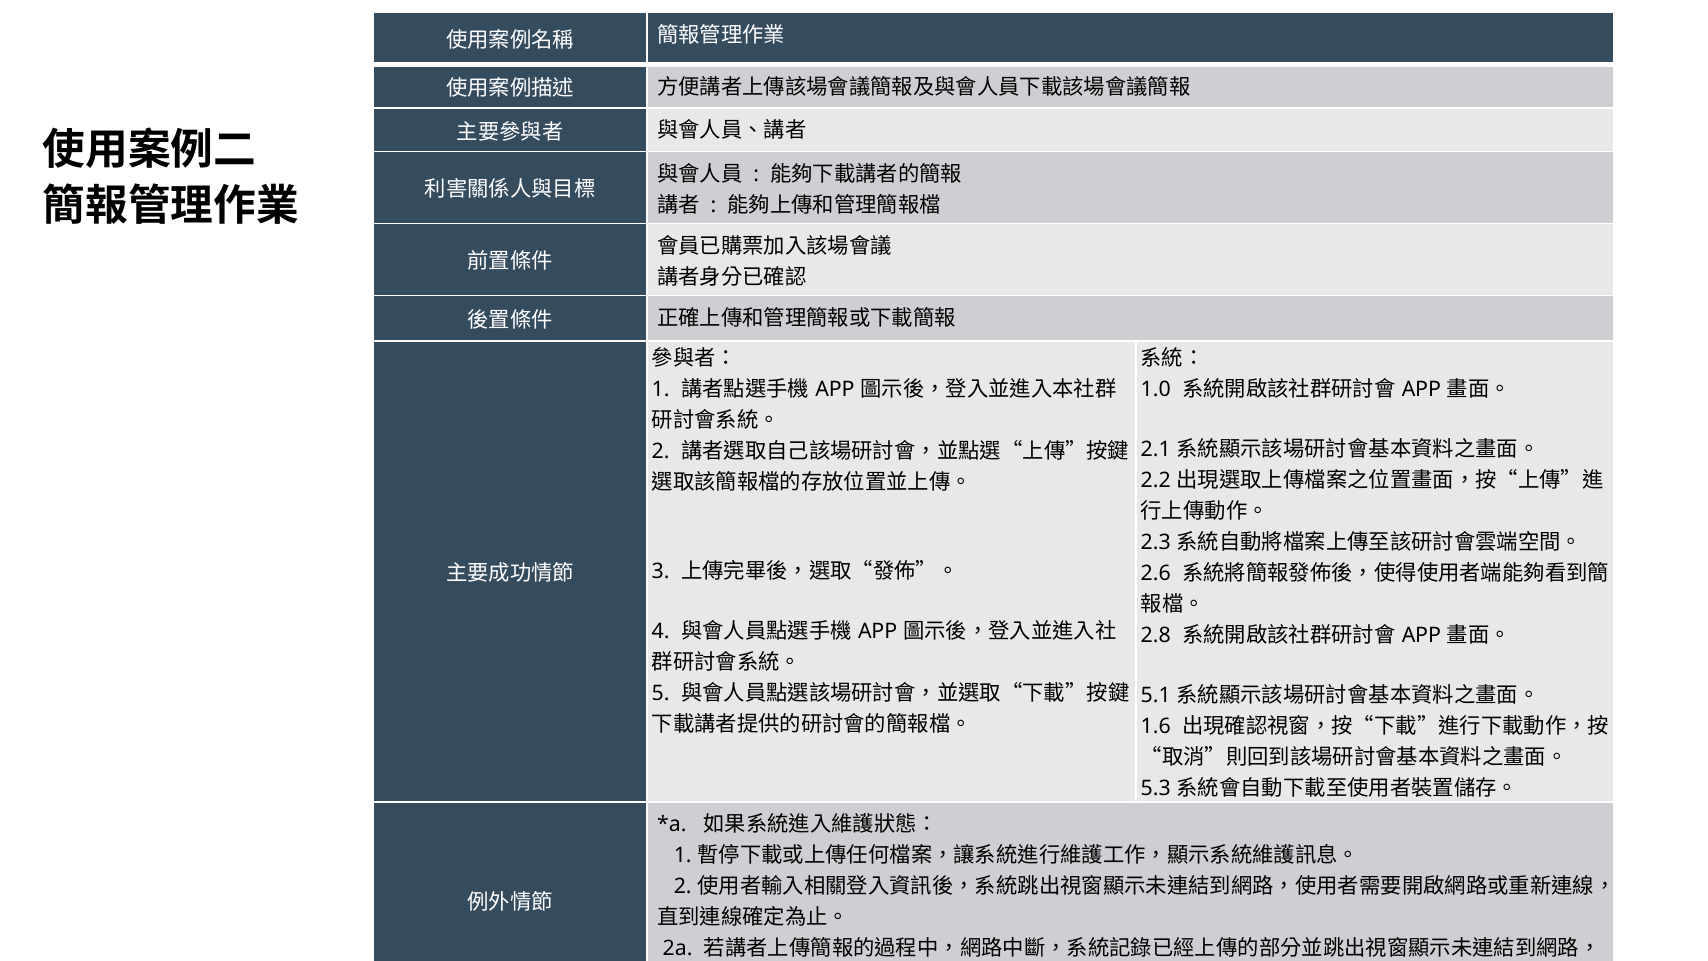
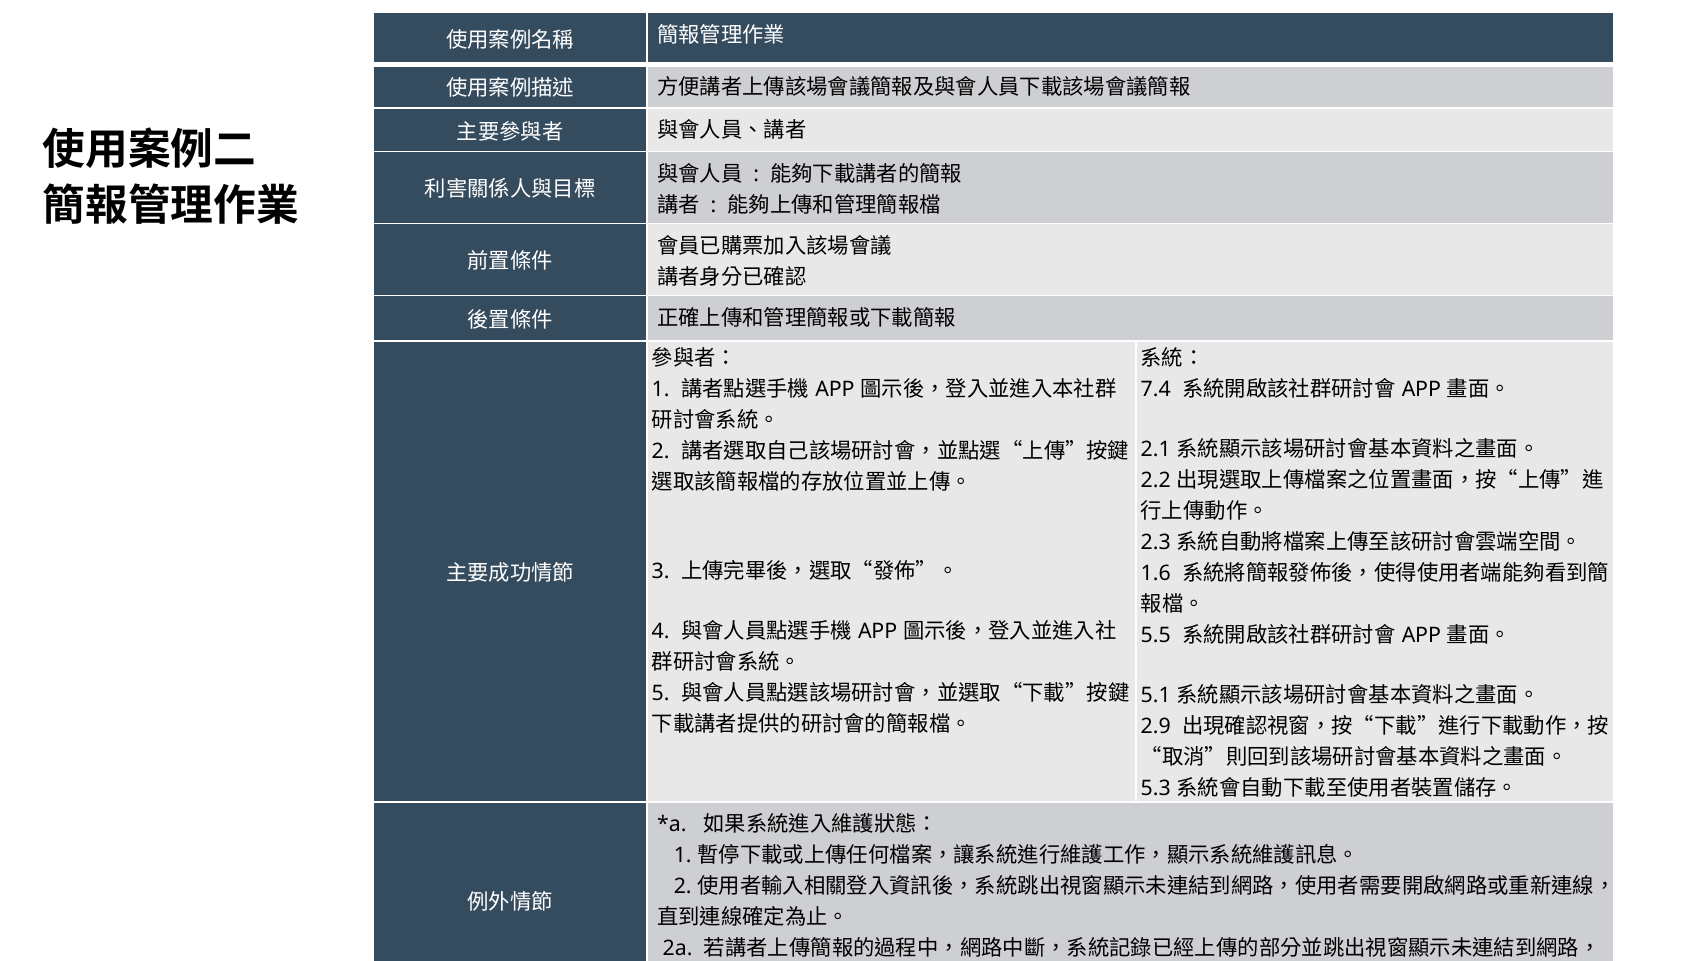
1.0: 1.0 -> 7.4 (1156, 390)
2.6: 2.6 -> 1.6 (1156, 574)
2.8: 2.8 -> 5.5 (1156, 635)
1.6: 1.6 -> 2.9 (1156, 726)
